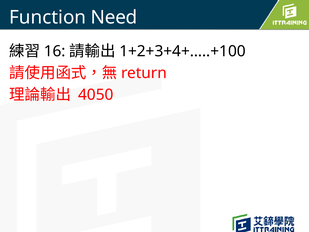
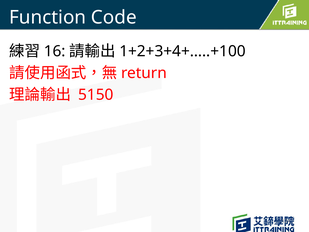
Need: Need -> Code (114, 17)
4050: 4050 -> 5150 (96, 95)
